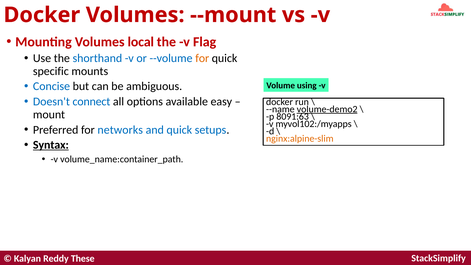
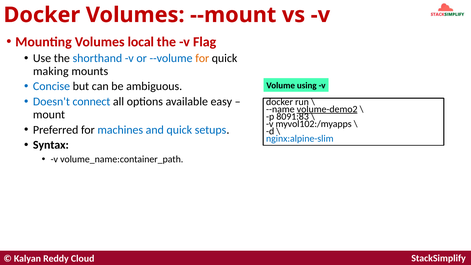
specific: specific -> making (51, 71)
8091:63: 8091:63 -> 8091:83 (293, 117)
networks: networks -> machines (120, 130)
nginx:alpine-slim colour: orange -> blue (300, 139)
Syntax underline: present -> none (51, 145)
These: These -> Cloud (83, 259)
